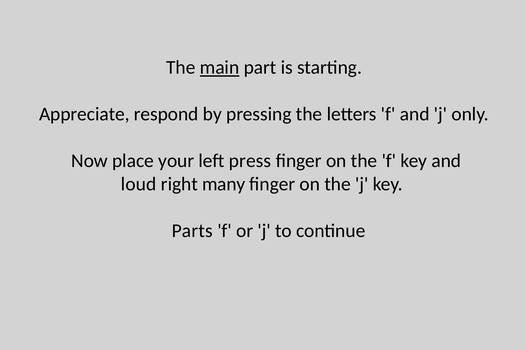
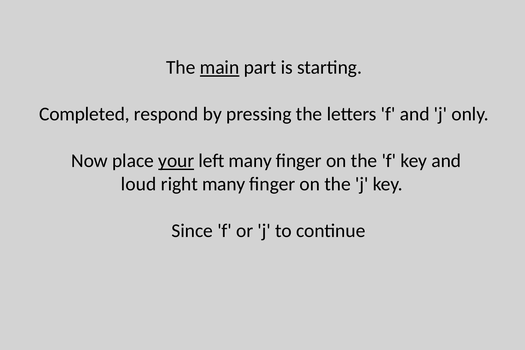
Appreciate: Appreciate -> Completed (84, 114)
your underline: none -> present (176, 161)
left press: press -> many (250, 161)
Parts: Parts -> Since (192, 231)
